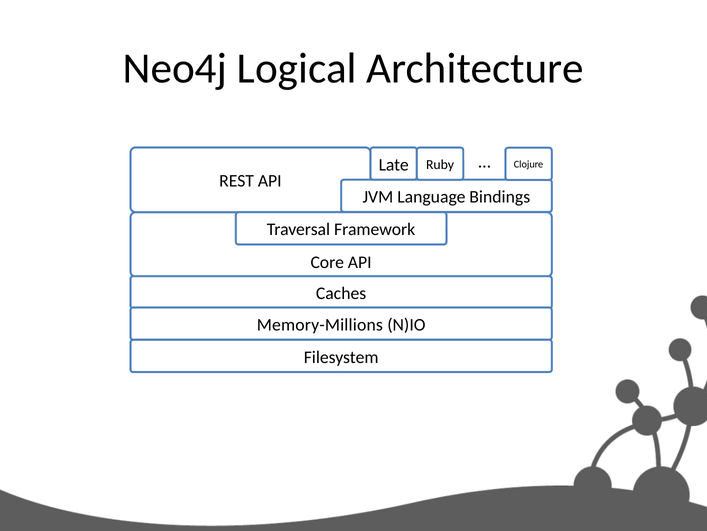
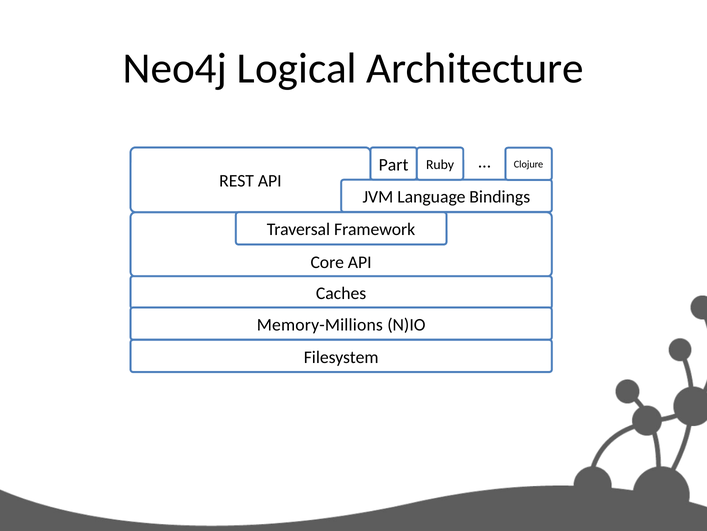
Late: Late -> Part (394, 165)
